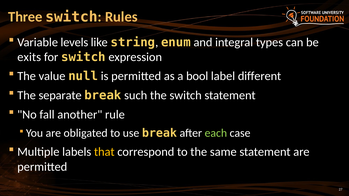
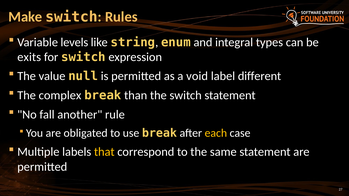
Three: Three -> Make (25, 17)
bool: bool -> void (197, 76)
separate: separate -> complex (60, 95)
such: such -> than (136, 95)
each colour: light green -> yellow (216, 133)
